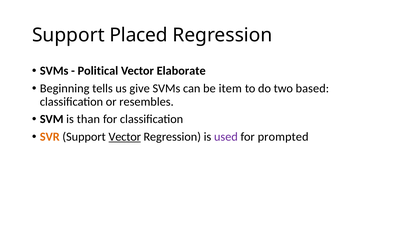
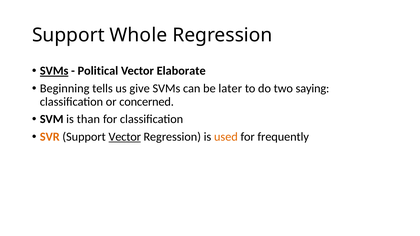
Placed: Placed -> Whole (138, 35)
SVMs underline: none -> present (54, 71)
item: item -> later (230, 89)
based: based -> saying (312, 89)
resembles: resembles -> concerned (147, 102)
used colour: purple -> orange (226, 137)
prompted: prompted -> frequently (283, 137)
